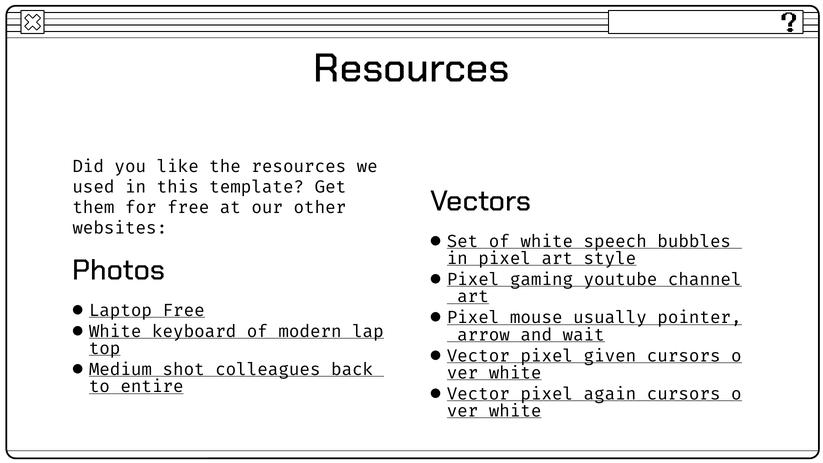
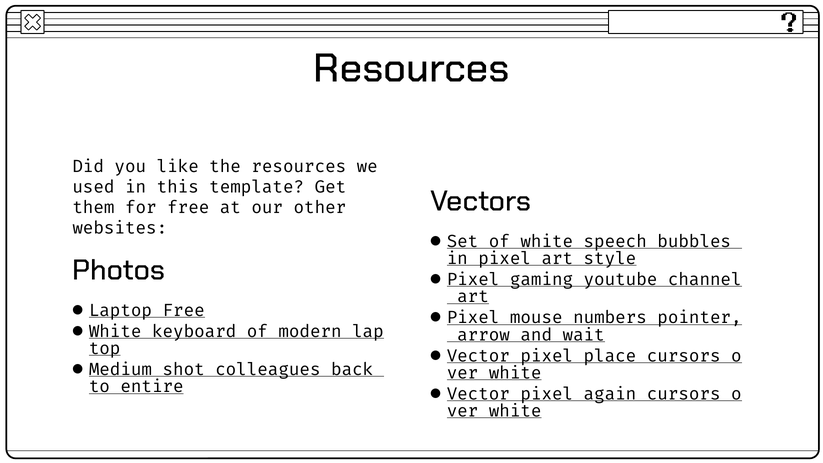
usually: usually -> numbers (610, 318)
given: given -> place (610, 356)
